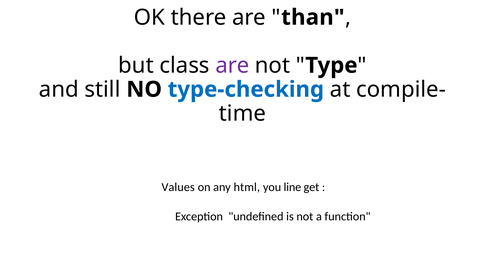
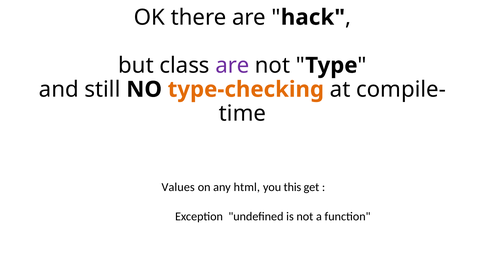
than: than -> hack (313, 17)
type-checking colour: blue -> orange (246, 89)
line: line -> this (292, 187)
